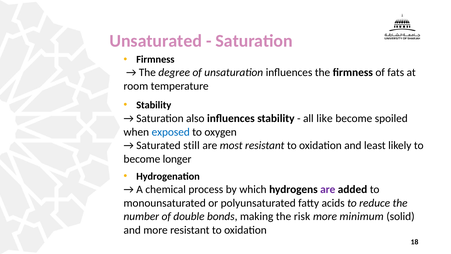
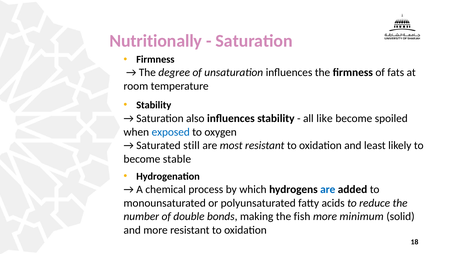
Unsaturated: Unsaturated -> Nutritionally (156, 41)
longer: longer -> stable (177, 159)
are colour: purple -> blue (328, 189)
risk: risk -> fish (302, 216)
